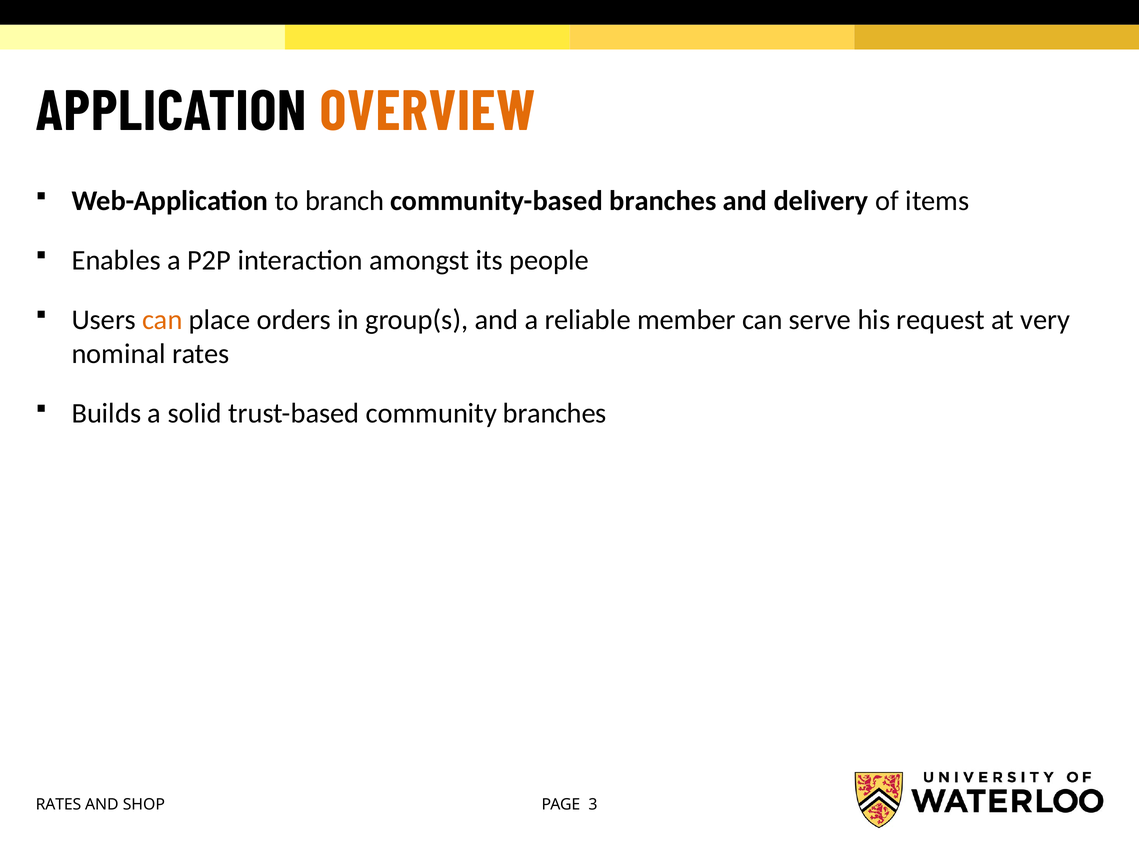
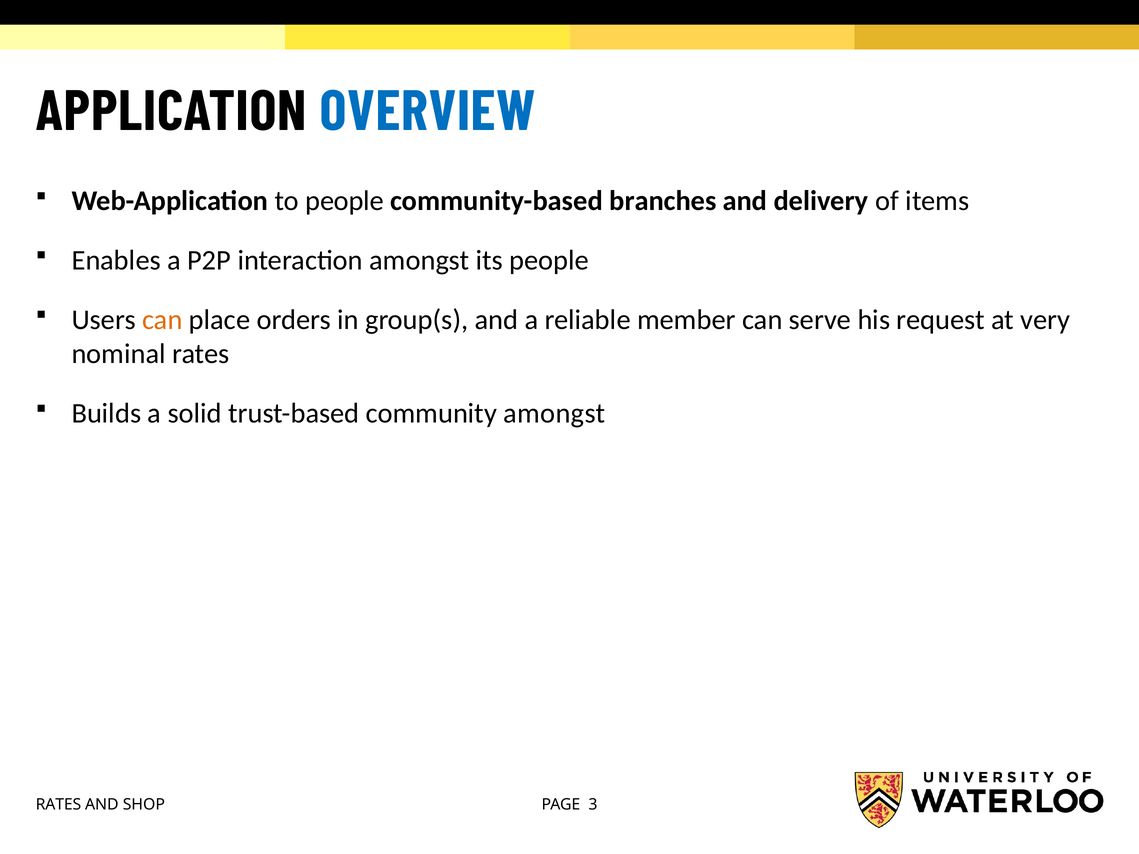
OVERVIEW colour: orange -> blue (428, 111)
to branch: branch -> people (345, 201)
community branches: branches -> amongst (554, 413)
